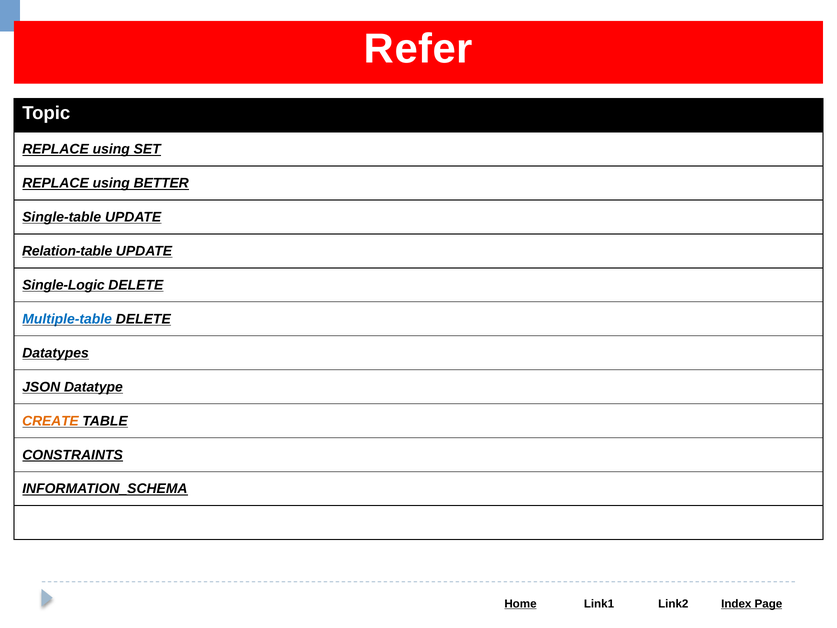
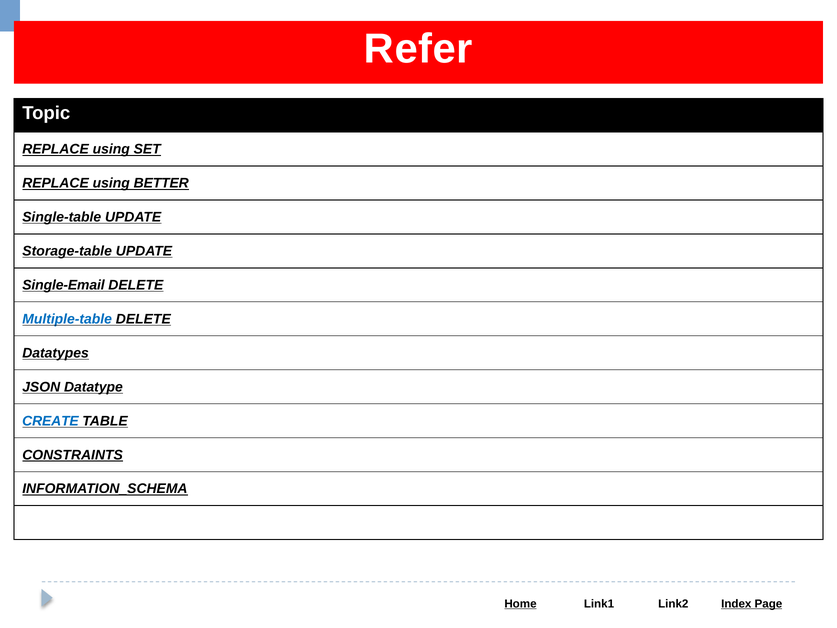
Relation-table: Relation-table -> Storage-table (67, 251)
Single-Logic: Single-Logic -> Single-Email (63, 285)
CREATE colour: orange -> blue (50, 421)
